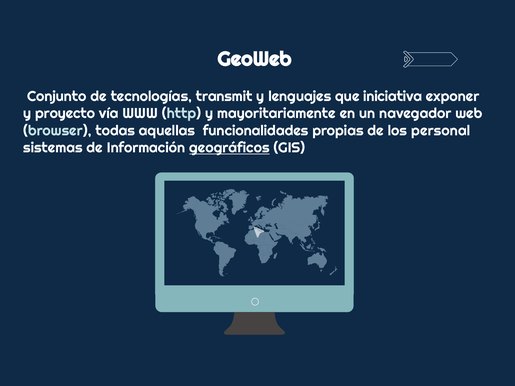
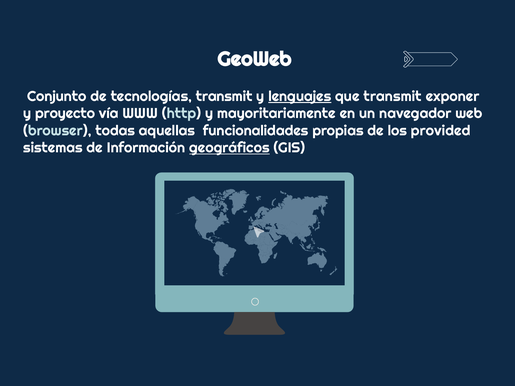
lenguajes underline: none -> present (300, 96)
que iniciativa: iniciativa -> transmit (393, 96)
personal: personal -> provided (441, 131)
